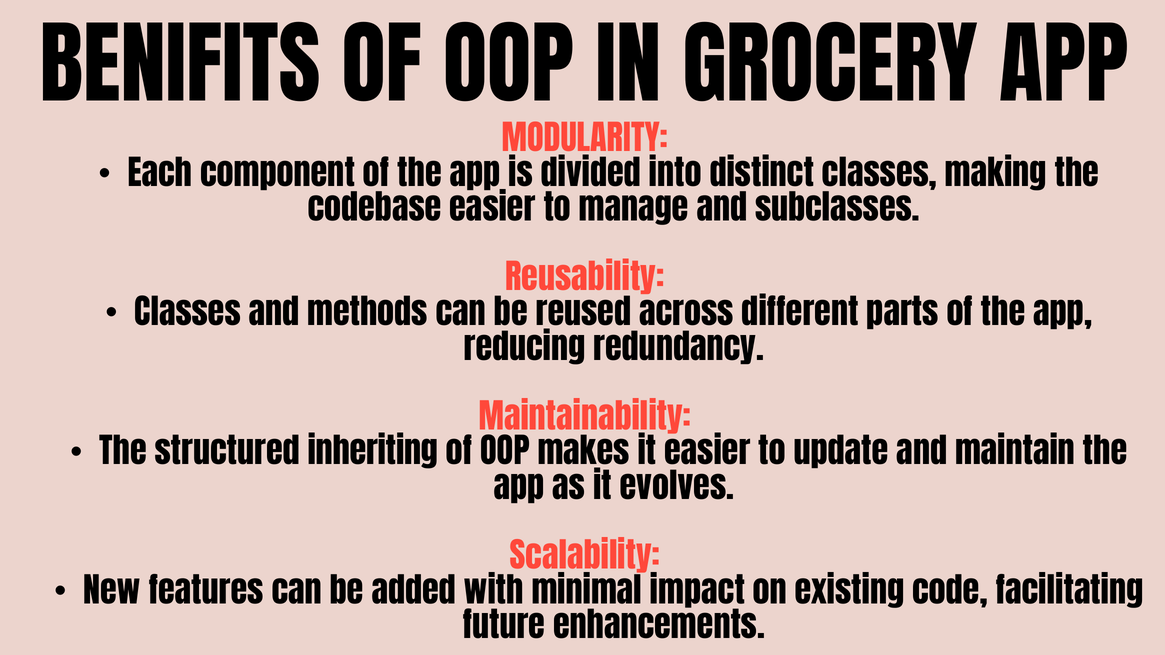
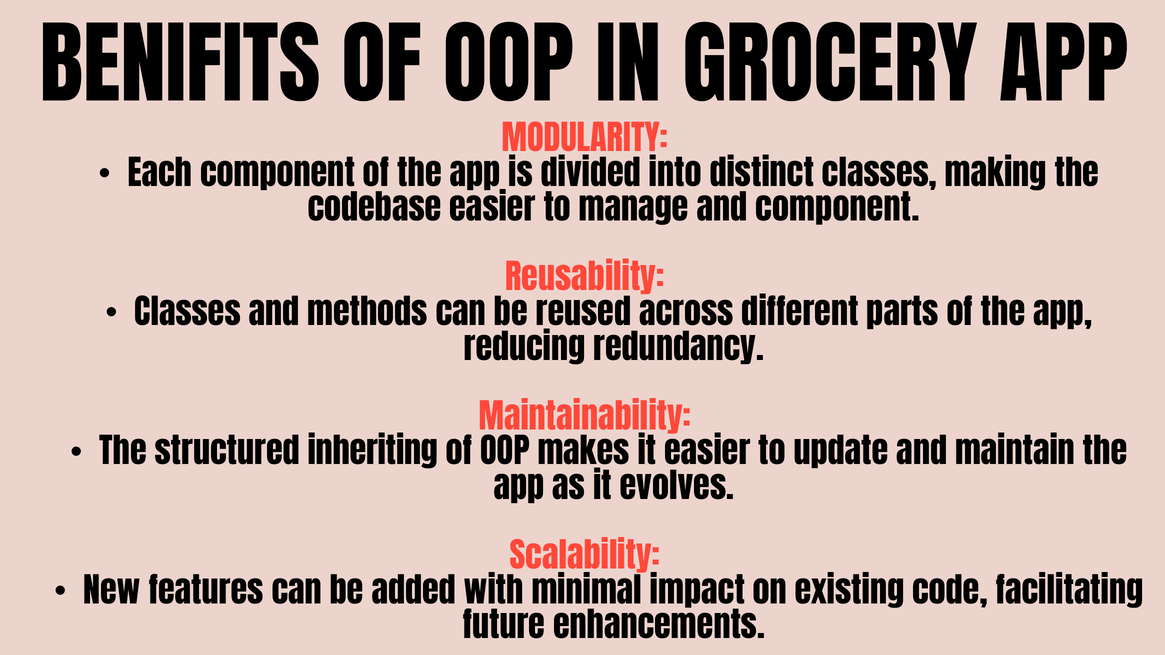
and subclasses: subclasses -> component (837, 210)
